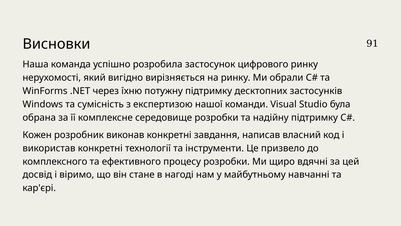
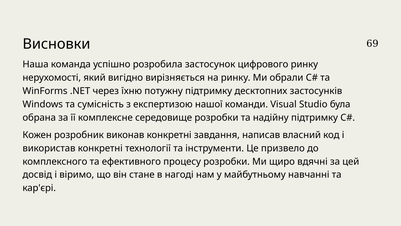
91: 91 -> 69 (372, 44)
